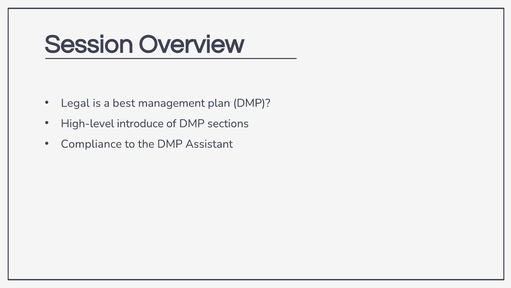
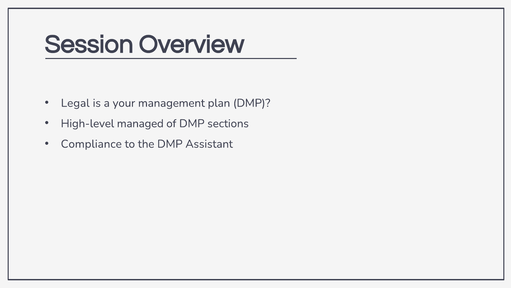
best: best -> your (124, 103)
introduce: introduce -> managed (140, 123)
